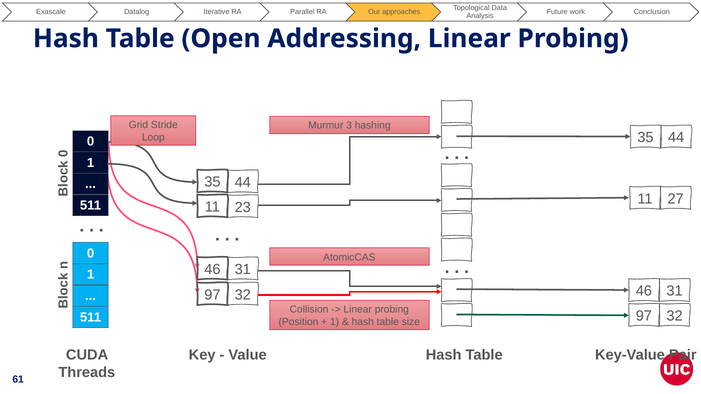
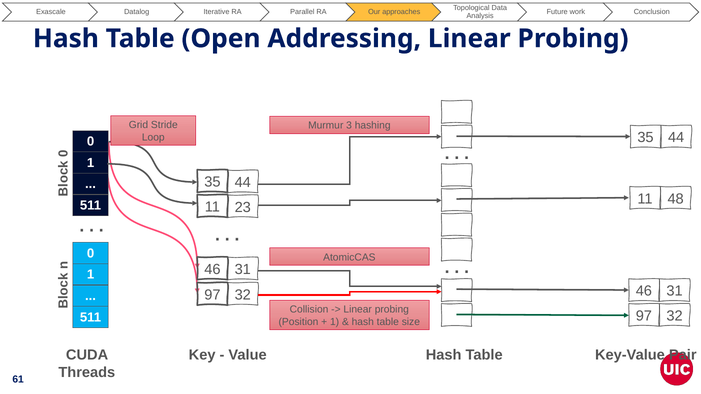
27: 27 -> 48 (676, 199)
